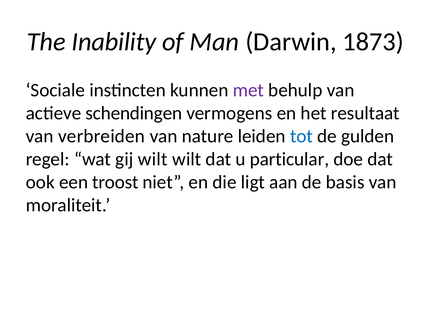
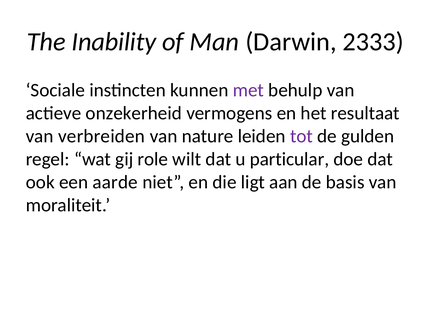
1873: 1873 -> 2333 (373, 42)
schendingen: schendingen -> onzekerheid (134, 113)
tot colour: blue -> purple (301, 136)
gij wilt: wilt -> role (153, 159)
troost: troost -> aarde (115, 182)
